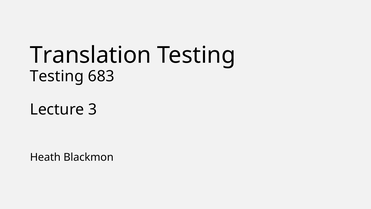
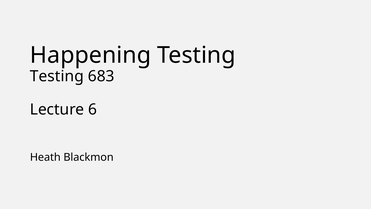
Translation: Translation -> Happening (91, 55)
3: 3 -> 6 (92, 109)
